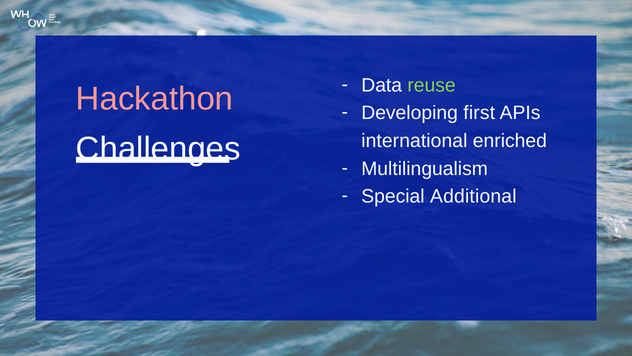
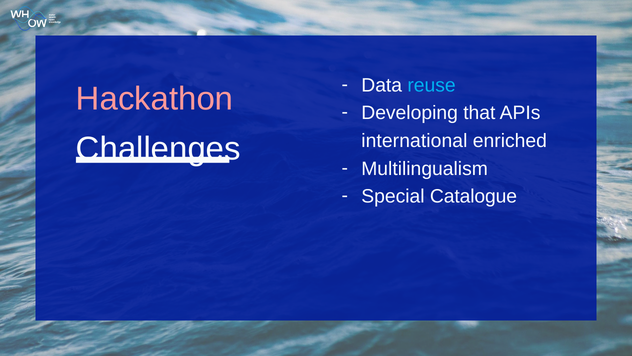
reuse colour: light green -> light blue (432, 85)
first: first -> that (479, 113)
Additional: Additional -> Catalogue (473, 196)
